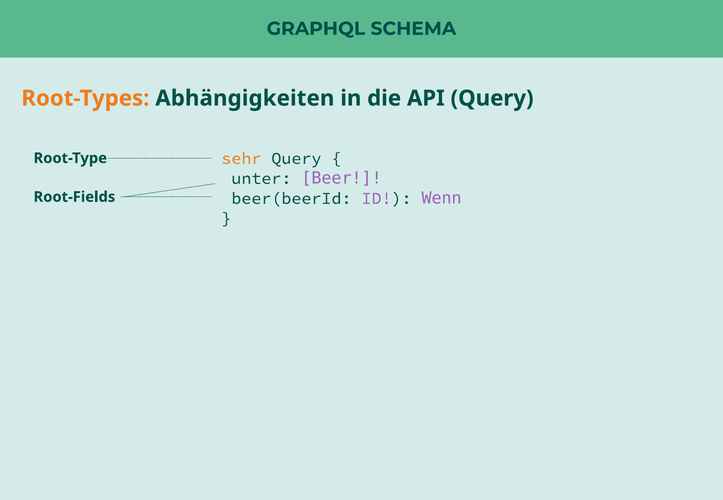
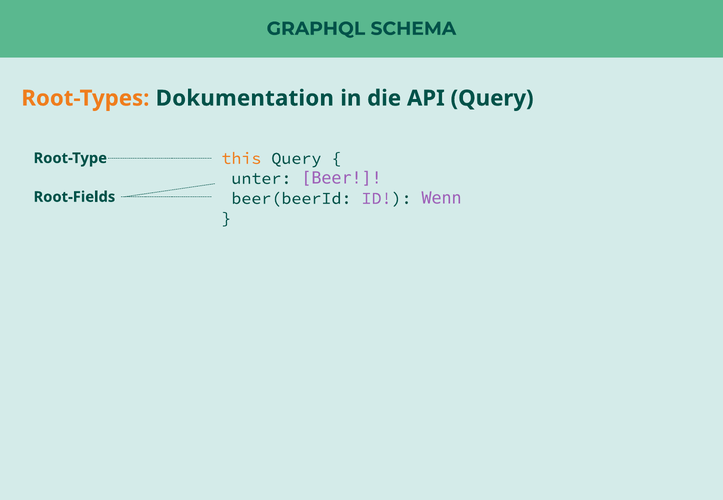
Abhängigkeiten: Abhängigkeiten -> Dokumentation (245, 98)
sehr: sehr -> this (241, 159)
